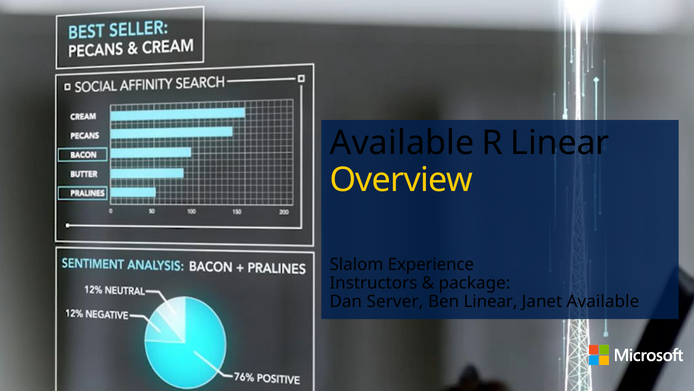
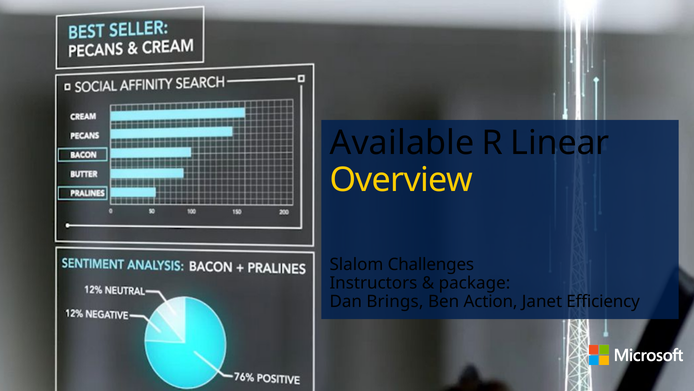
Experience: Experience -> Challenges (431, 264)
Server: Server -> Brings (395, 301)
Ben Linear: Linear -> Action (491, 301)
Janet Available: Available -> Efficiency (603, 301)
